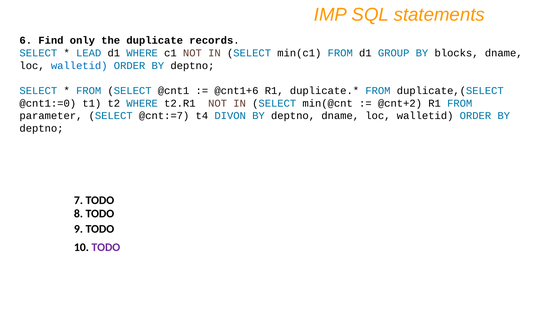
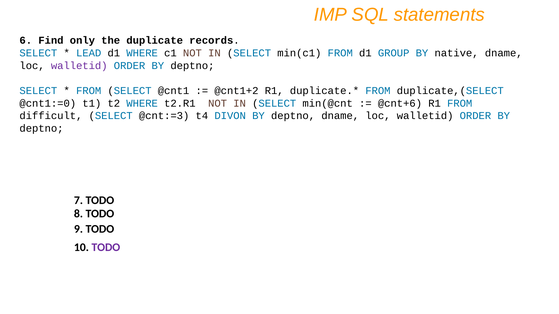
blocks: blocks -> native (457, 53)
walletid colour: blue -> purple (79, 66)
@cnt1+6: @cnt1+6 -> @cnt1+2 (236, 91)
@cnt+2: @cnt+2 -> @cnt+6 (400, 103)
parameter: parameter -> difficult (51, 116)
@cnt:=7: @cnt:=7 -> @cnt:=3 (164, 116)
